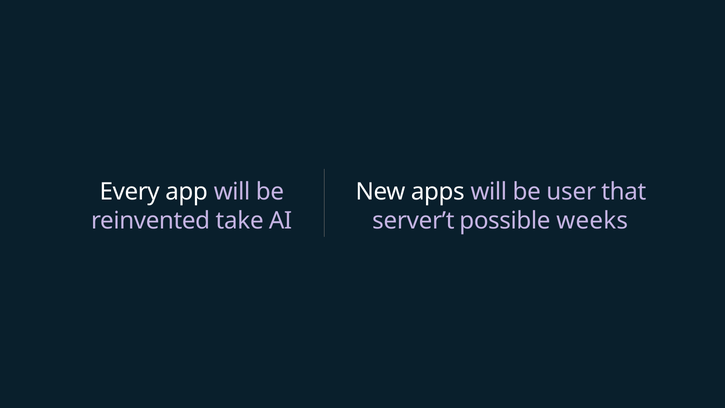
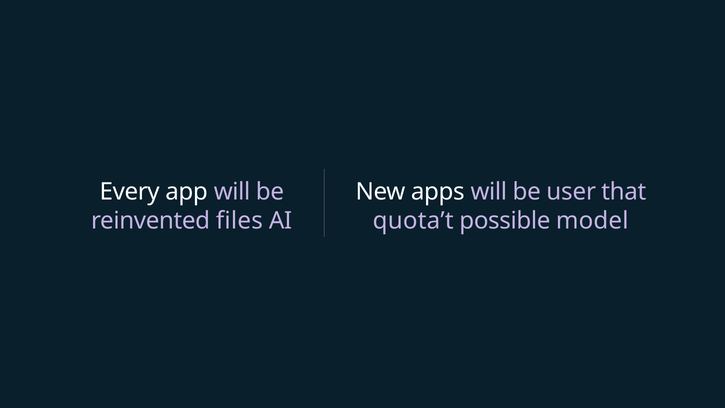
take: take -> files (239, 221)
server’t: server’t -> quota’t (413, 221)
weeks: weeks -> model (592, 221)
